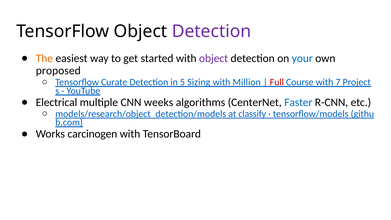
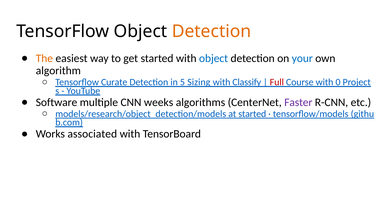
Detection colour: purple -> orange (212, 31)
object colour: purple -> blue (214, 58)
proposed: proposed -> algorithm (58, 71)
Million: Million -> Classify (247, 82)
7: 7 -> 0 (338, 82)
Electrical: Electrical -> Software (57, 102)
Faster colour: blue -> purple (298, 102)
at classify: classify -> started (252, 114)
carcinogen: carcinogen -> associated (92, 134)
